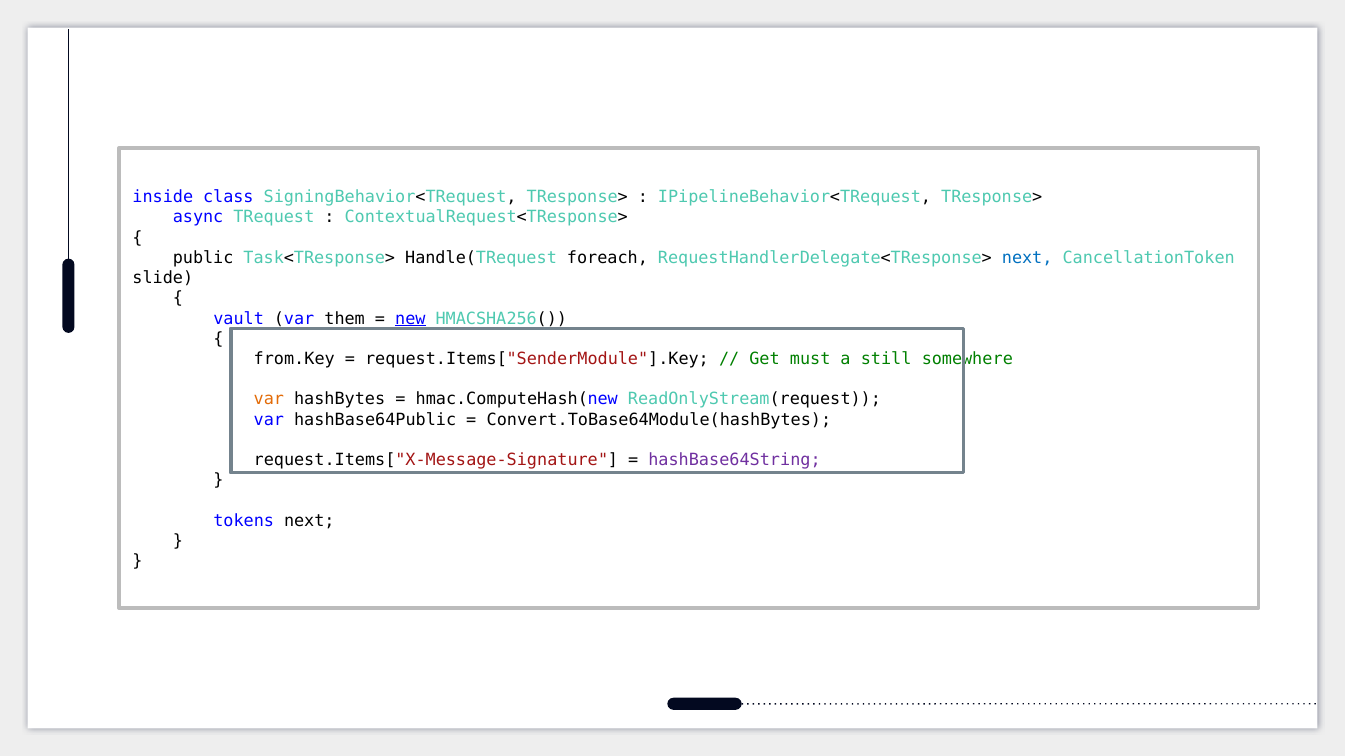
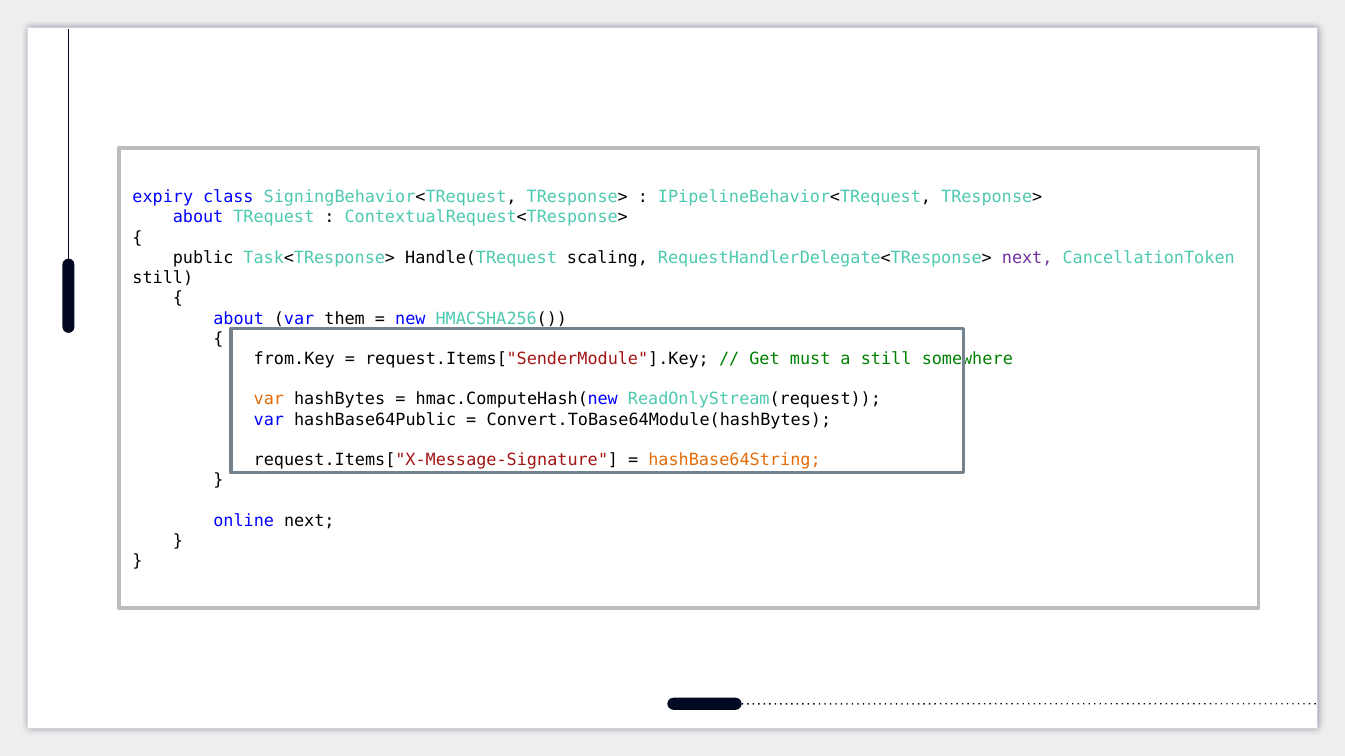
inside: inside -> expiry (163, 197)
async: async -> about (198, 218)
foreach: foreach -> scaling (607, 258)
next colour: blue -> purple (1027, 258)
slide: slide -> still (163, 278)
vault: vault -> about (239, 319)
new underline: present -> none (410, 319)
hashBase64String colour: purple -> orange (734, 460)
tokens: tokens -> online (244, 521)
